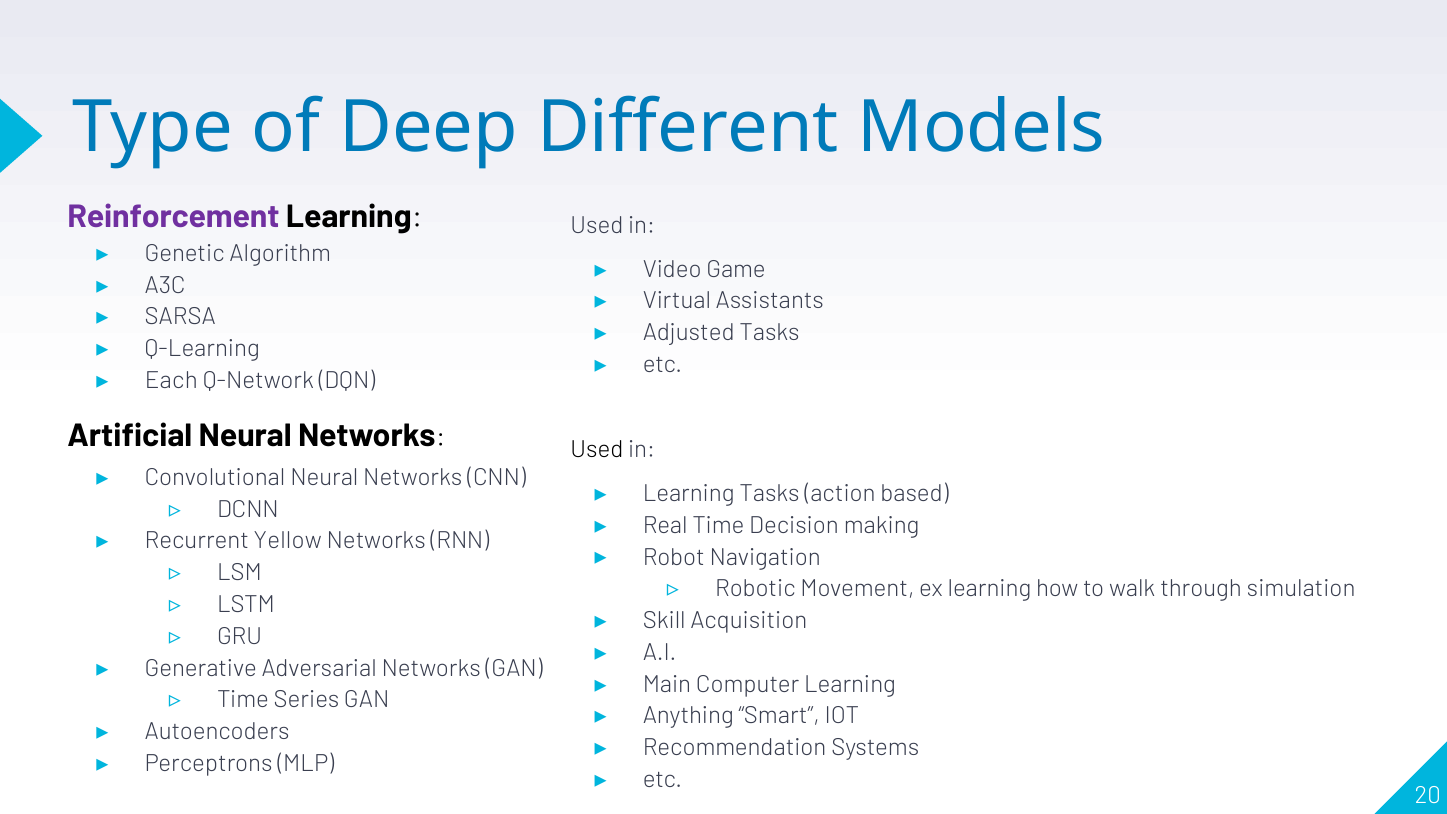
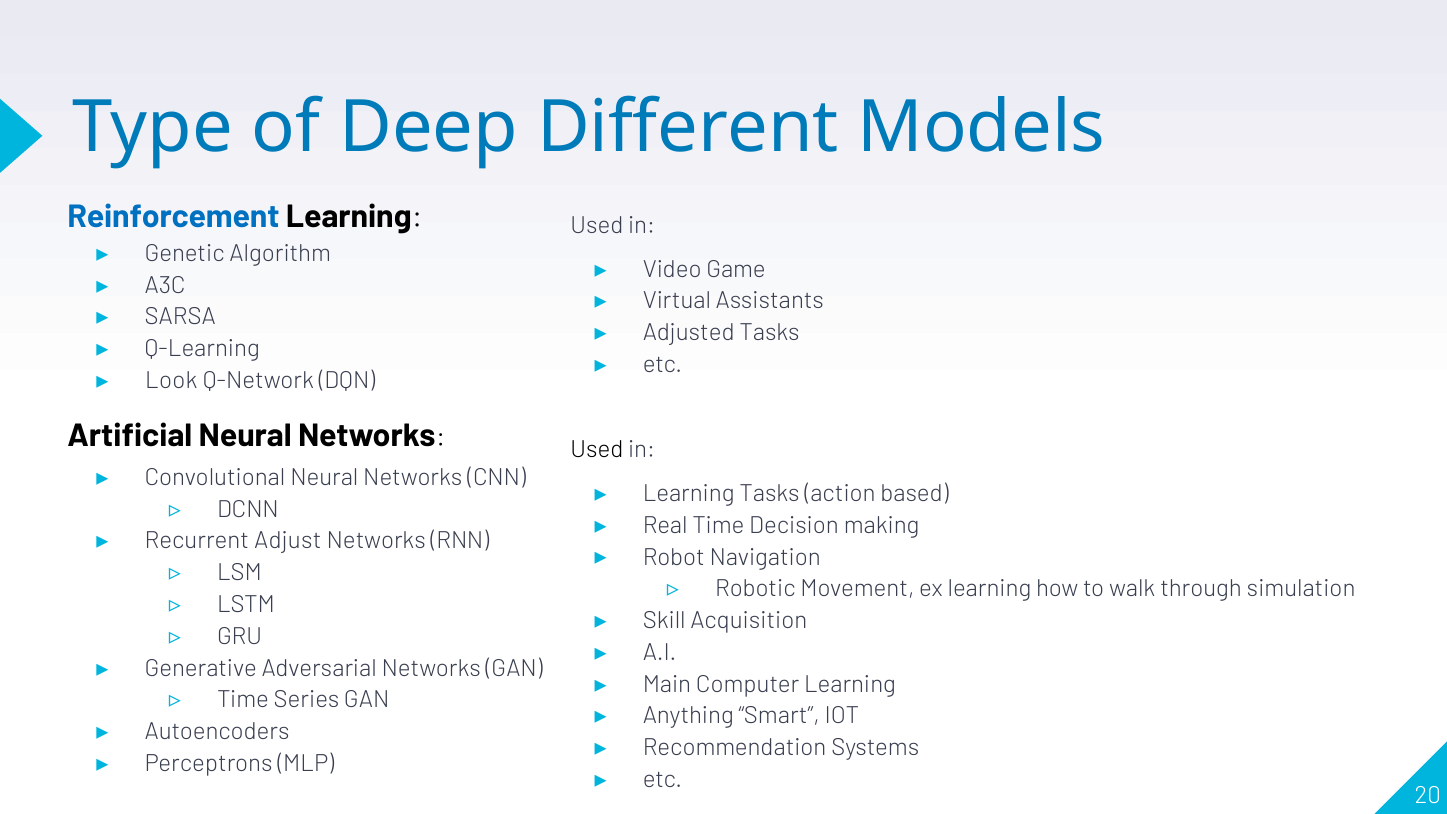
Reinforcement colour: purple -> blue (173, 217)
Each: Each -> Look (171, 381)
Yellow: Yellow -> Adjust (288, 541)
